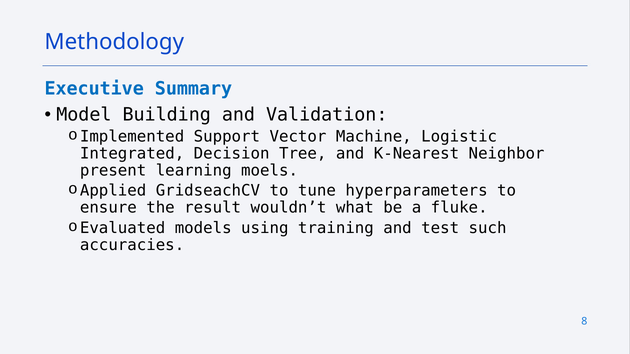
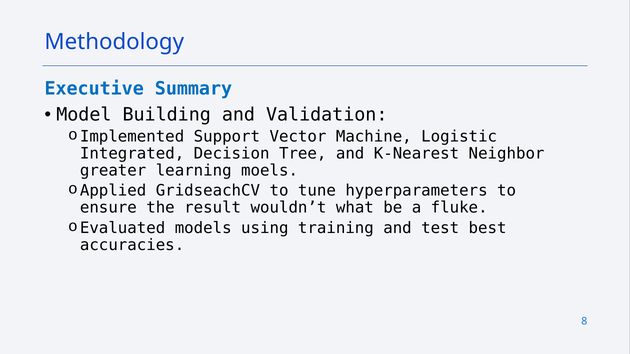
present: present -> greater (113, 171)
such: such -> best (488, 228)
